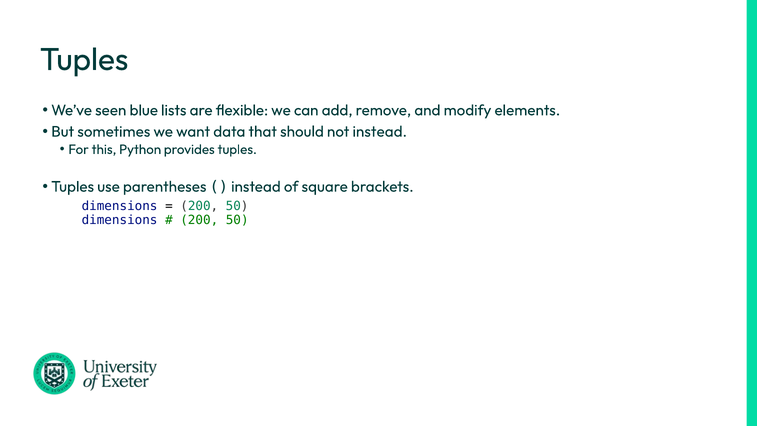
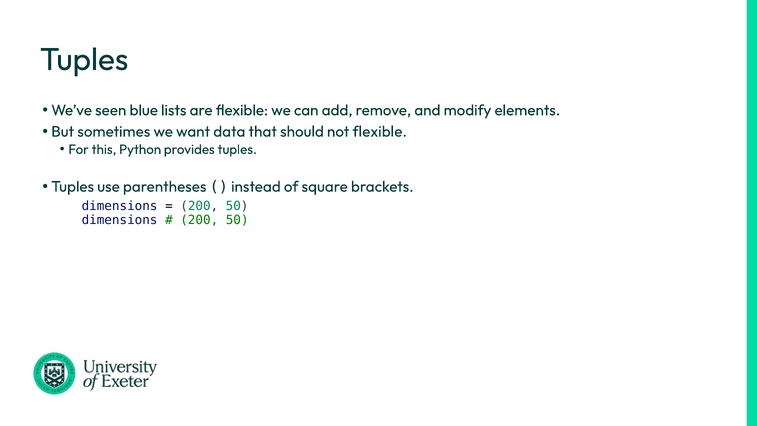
not instead: instead -> flexible (380, 132)
